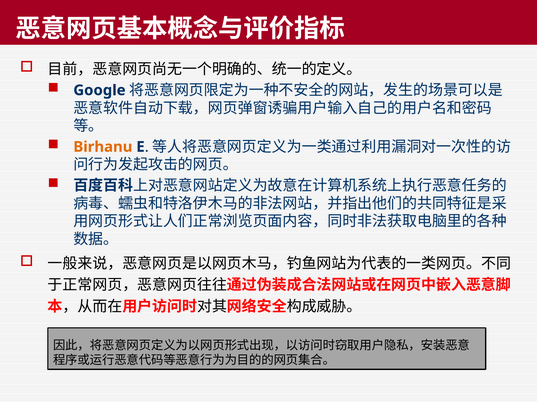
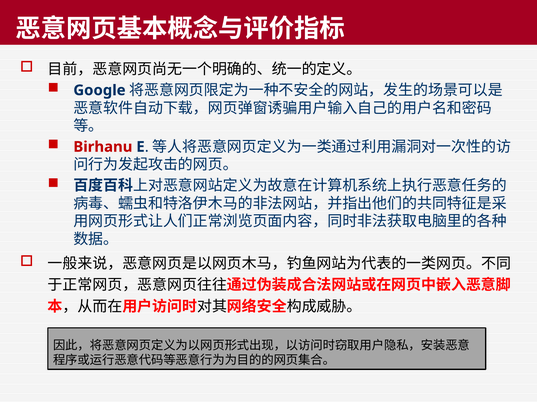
Birhanu colour: orange -> red (103, 147)
